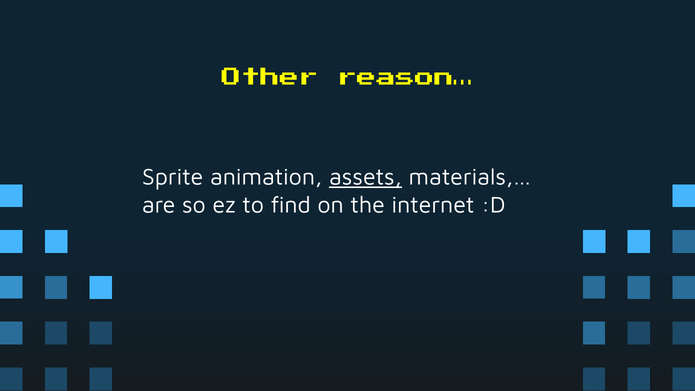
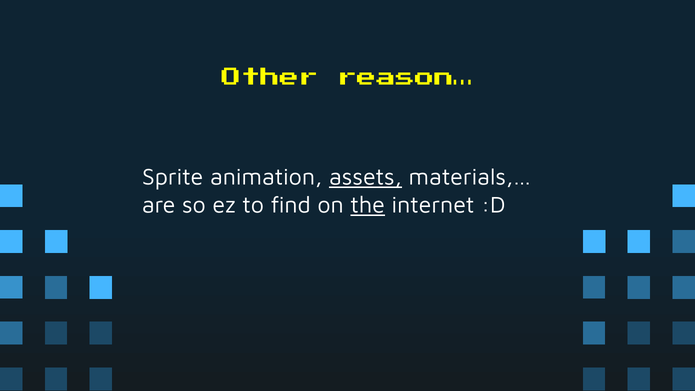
the underline: none -> present (368, 205)
